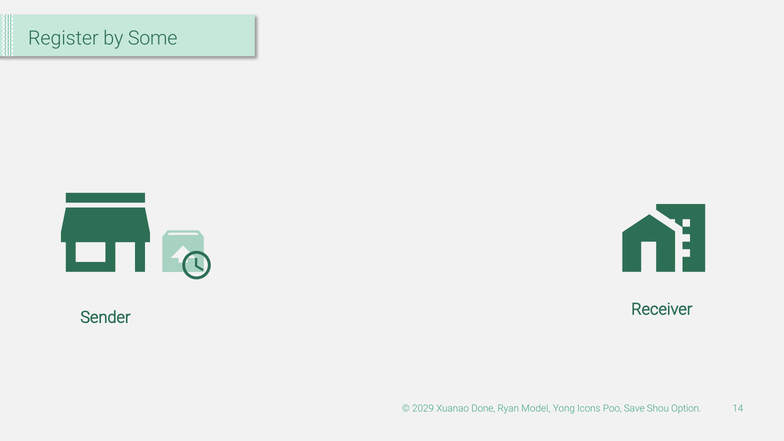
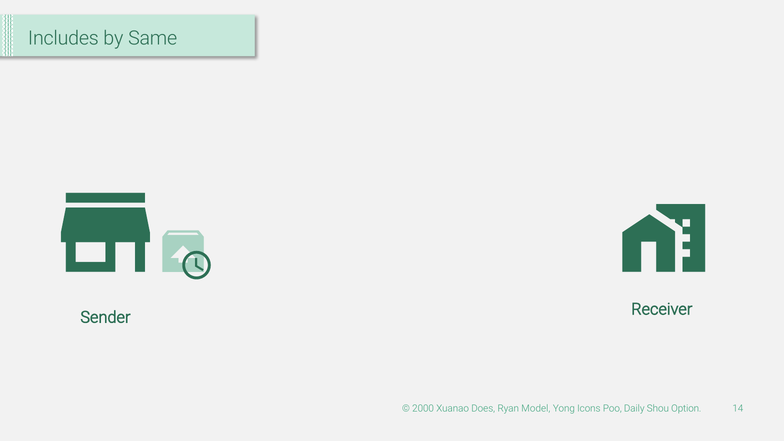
Register: Register -> Includes (63, 38)
Some: Some -> Same (153, 38)
2029: 2029 -> 2000 (423, 408)
Done: Done -> Does (483, 408)
Save: Save -> Daily (634, 408)
